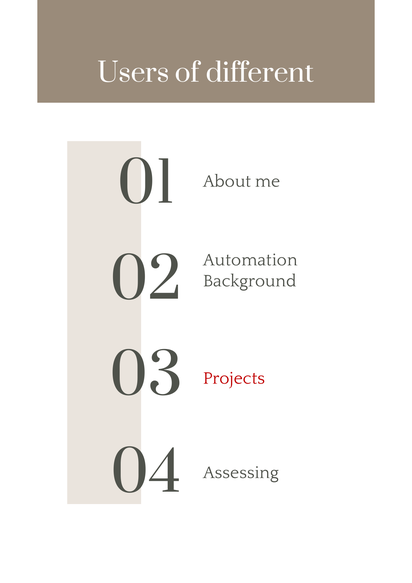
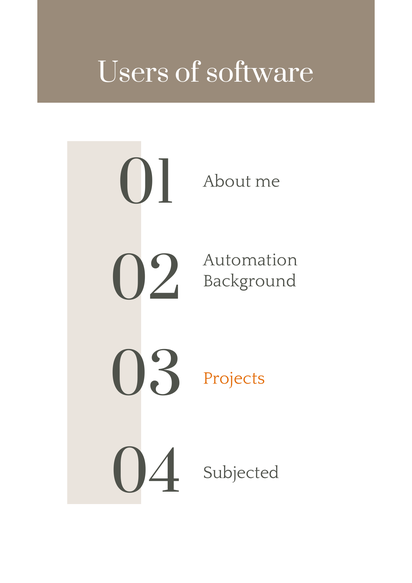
different: different -> software (260, 73)
Projects colour: red -> orange (234, 378)
Assessing: Assessing -> Subjected (241, 472)
